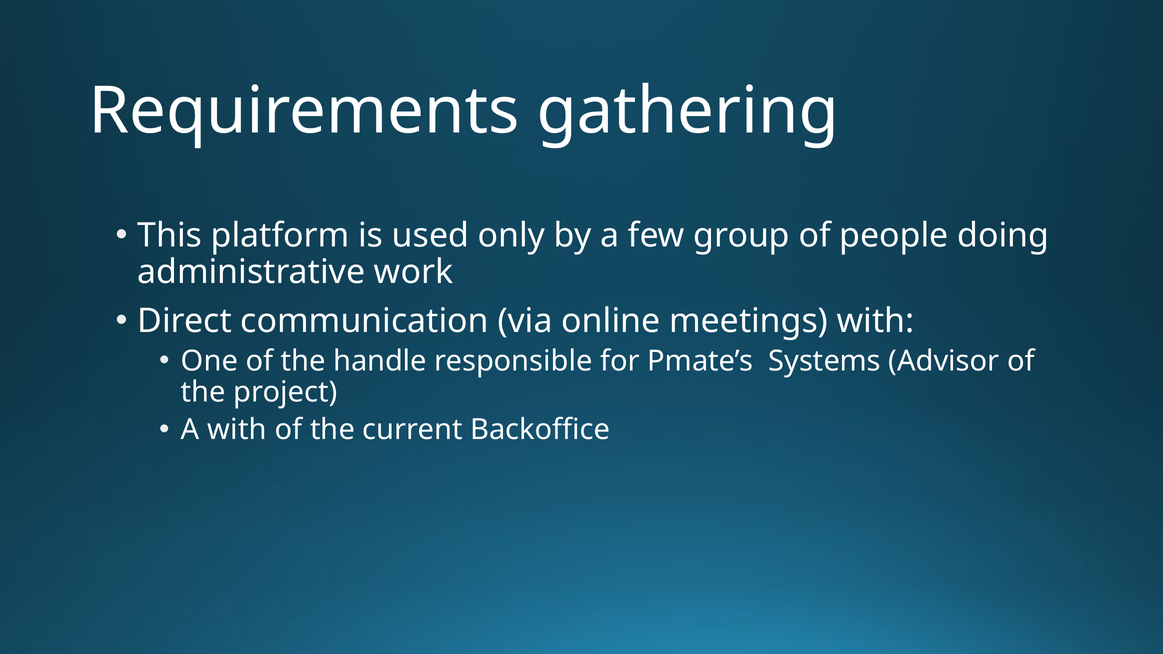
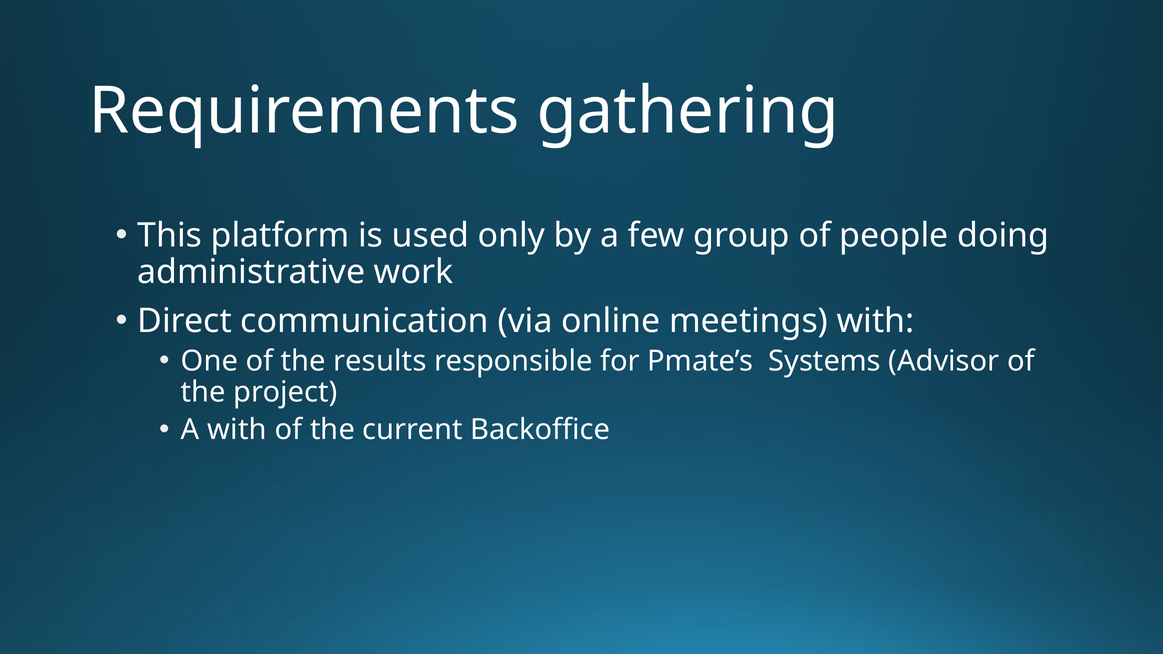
handle: handle -> results (380, 361)
